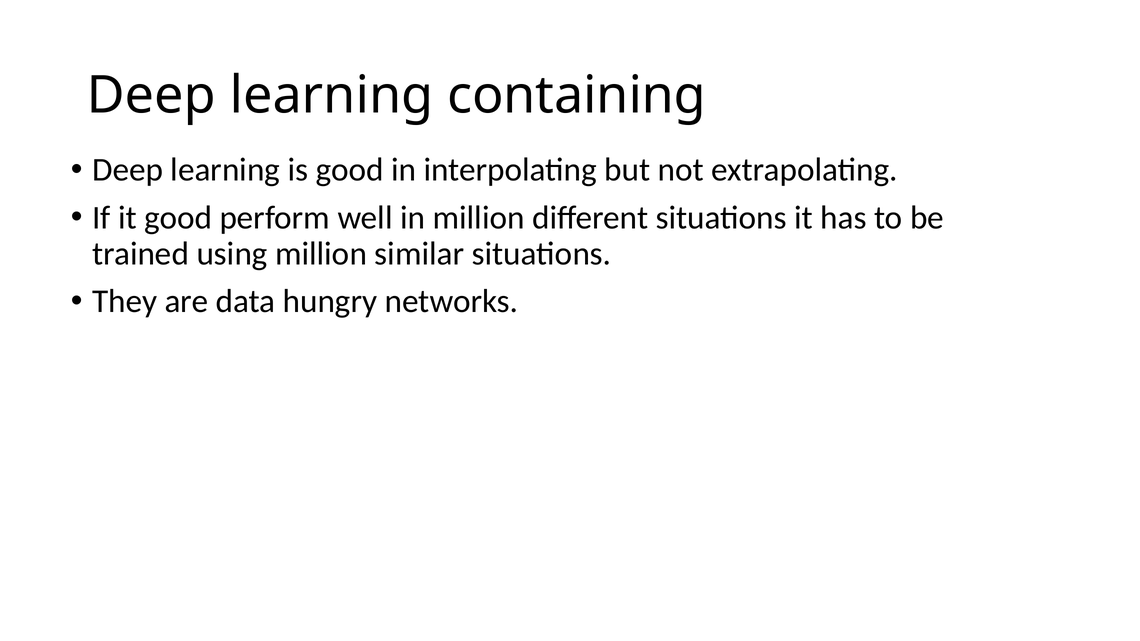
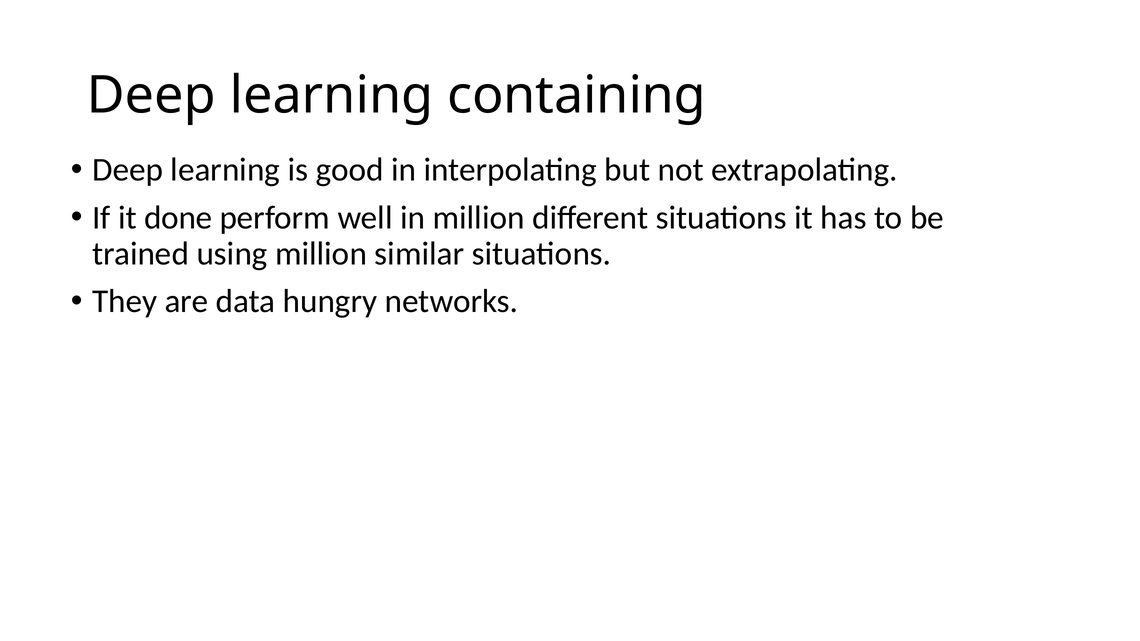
it good: good -> done (178, 218)
